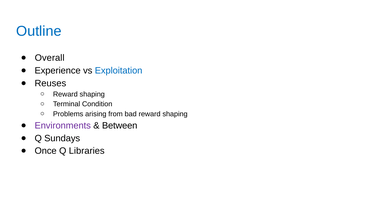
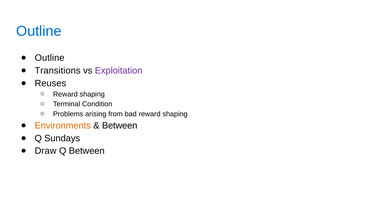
Overall: Overall -> Outline (50, 58)
Experience: Experience -> Transitions (58, 71)
Exploitation colour: blue -> purple (119, 71)
Environments colour: purple -> orange (63, 126)
Once: Once -> Draw (46, 151)
Q Libraries: Libraries -> Between (87, 151)
